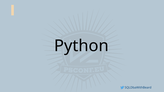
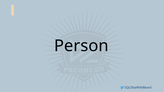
Python: Python -> Person (81, 46)
